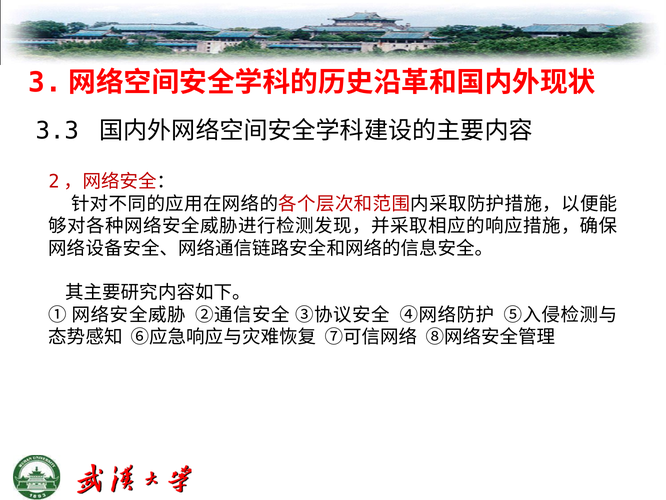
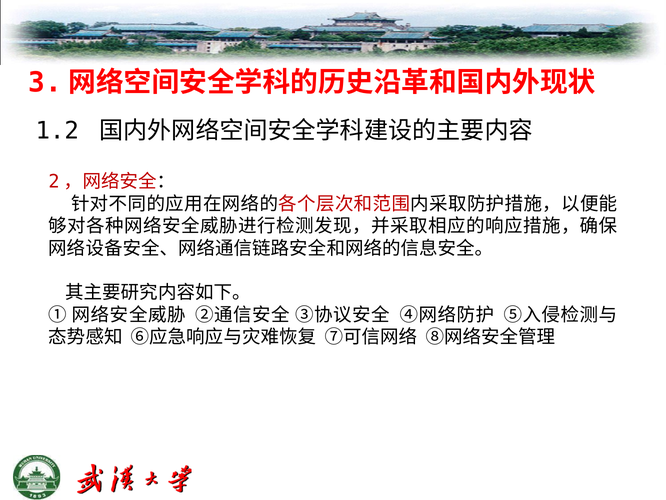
3.3: 3.3 -> 1.2 (57, 131)
